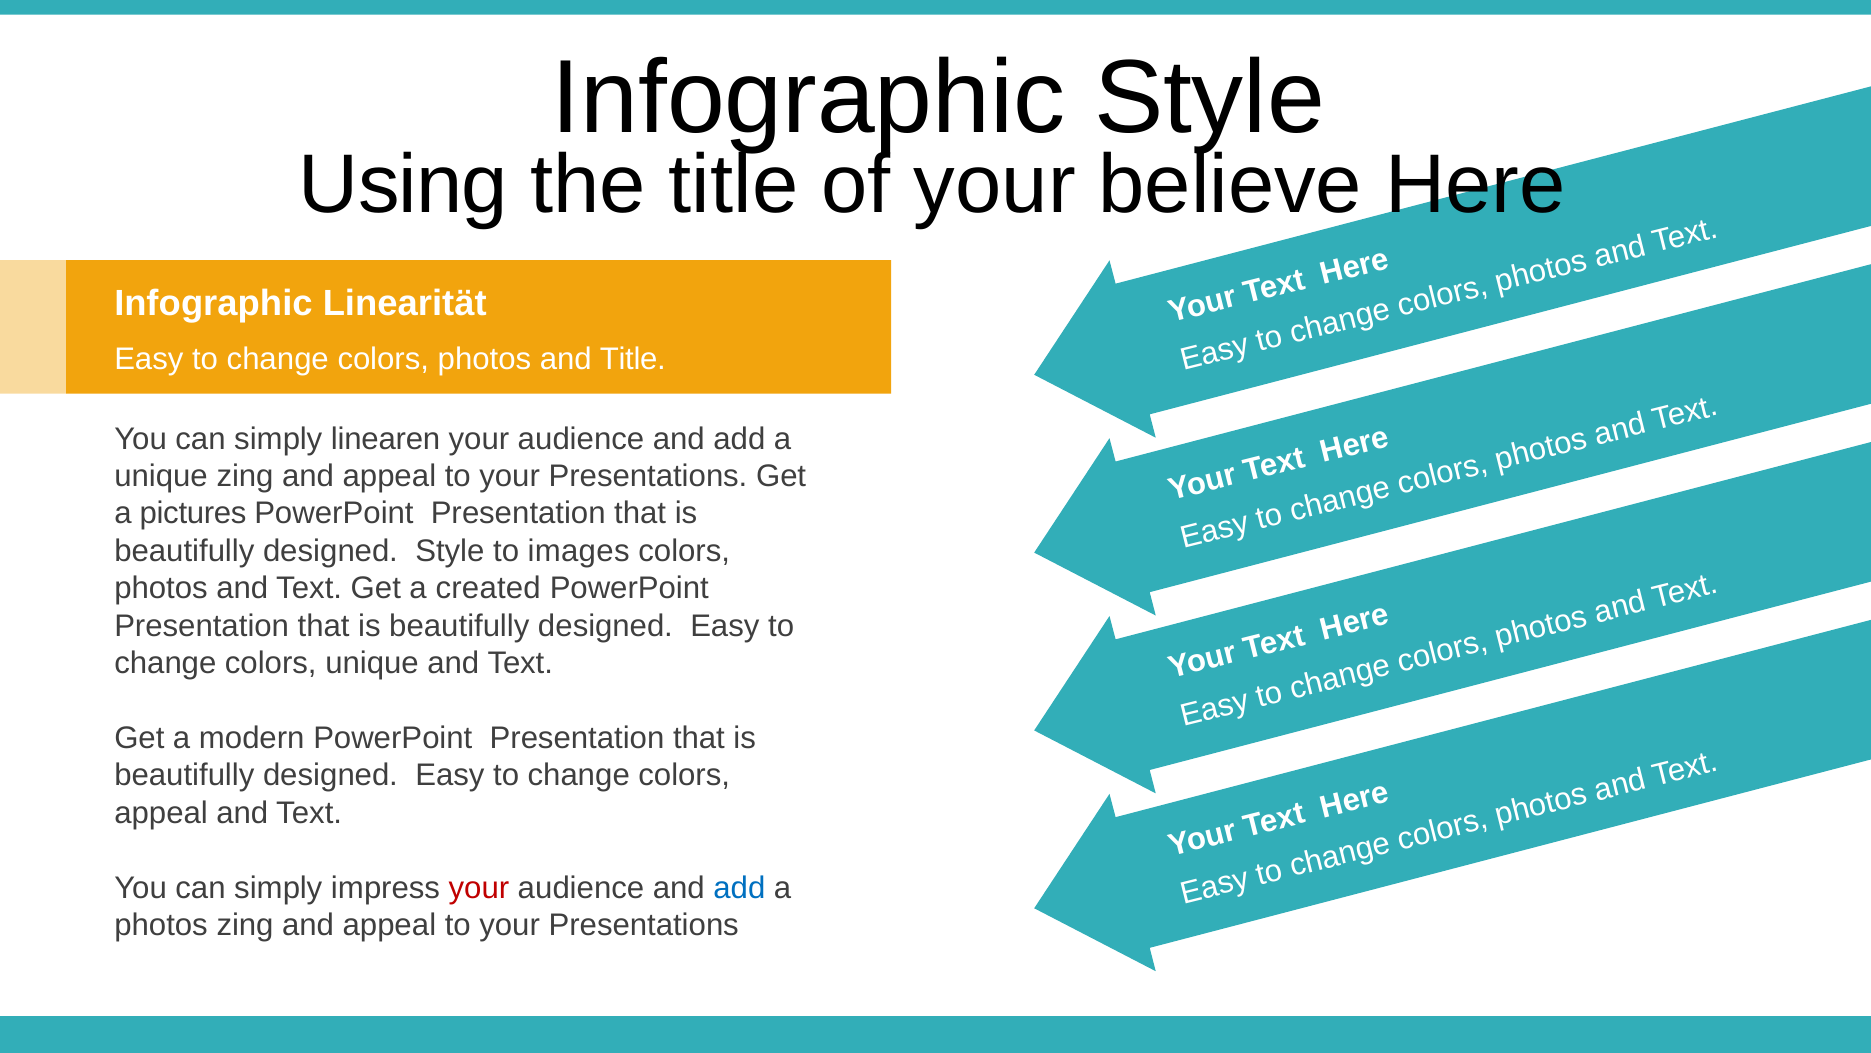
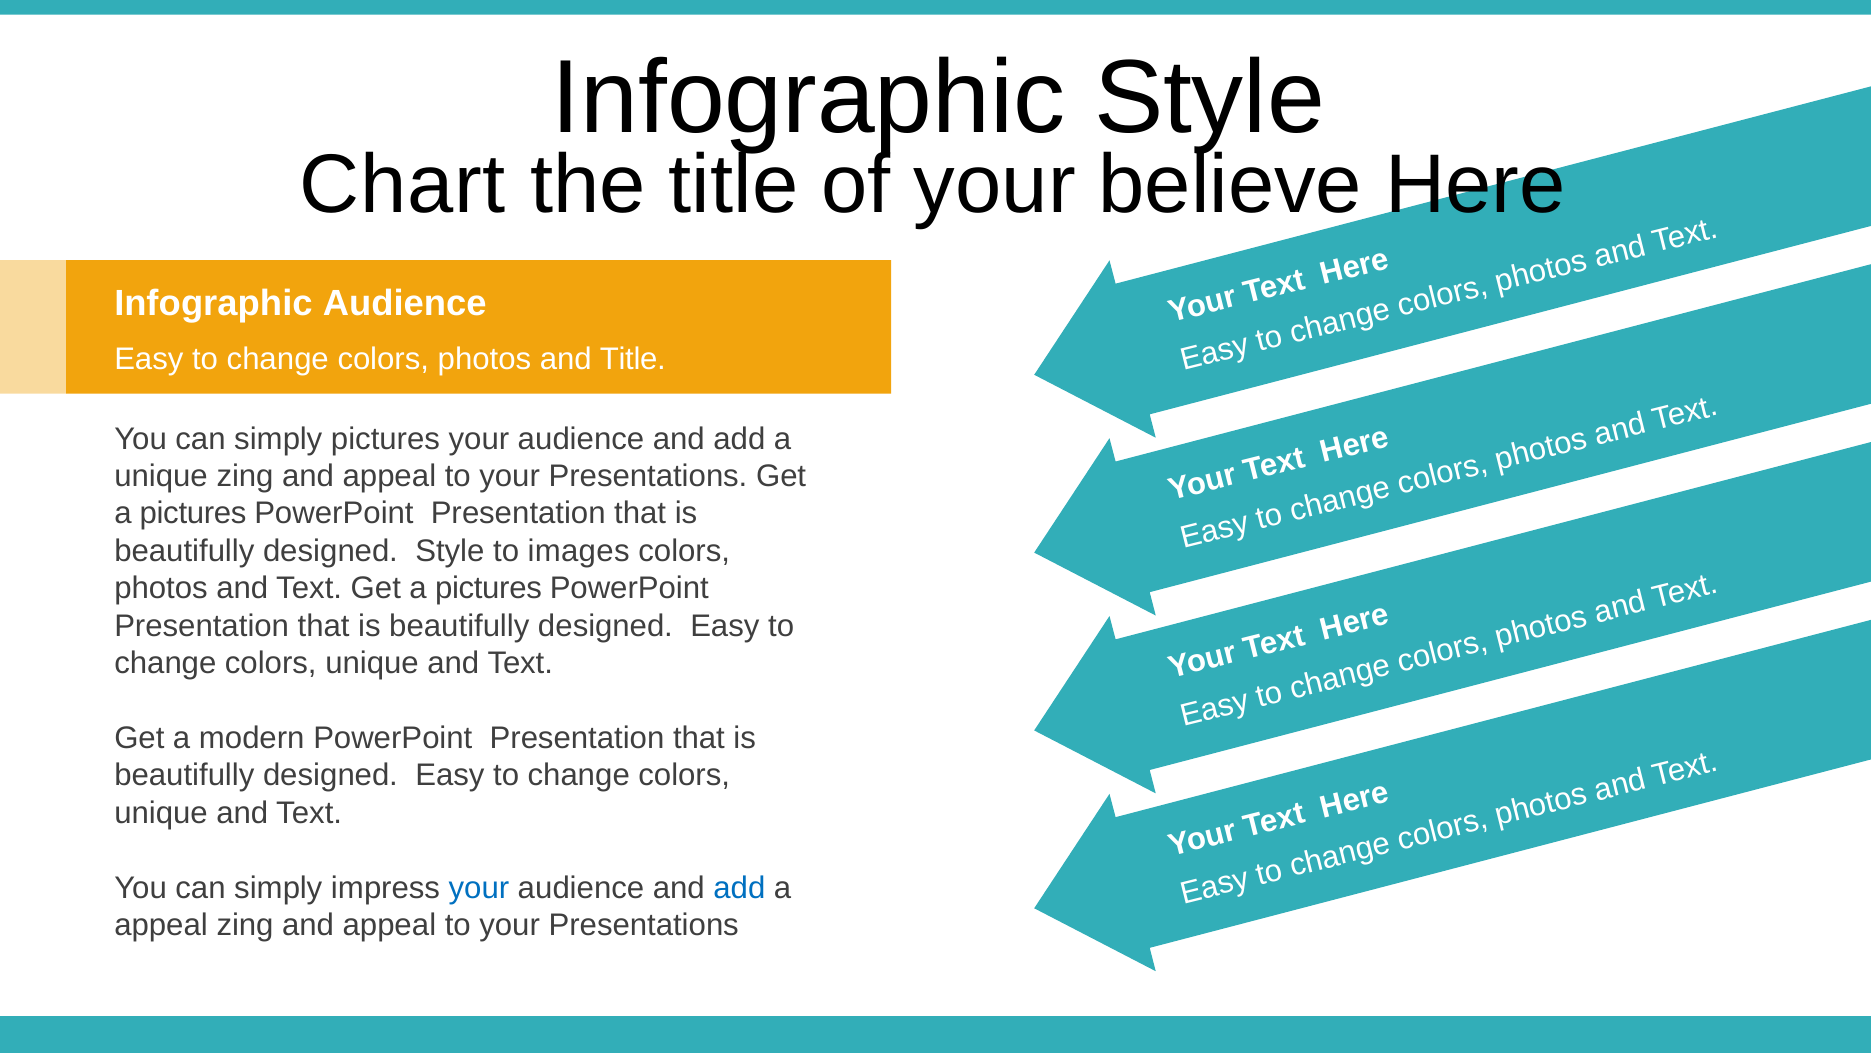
Using: Using -> Chart (403, 185)
Infographic Linearität: Linearität -> Audience (405, 303)
simply linearen: linearen -> pictures (385, 439)
Text Get a created: created -> pictures (488, 588)
appeal: appeal -> unique (161, 813)
your colour: red -> blue (479, 888)
photos: photos -> appeal (161, 925)
